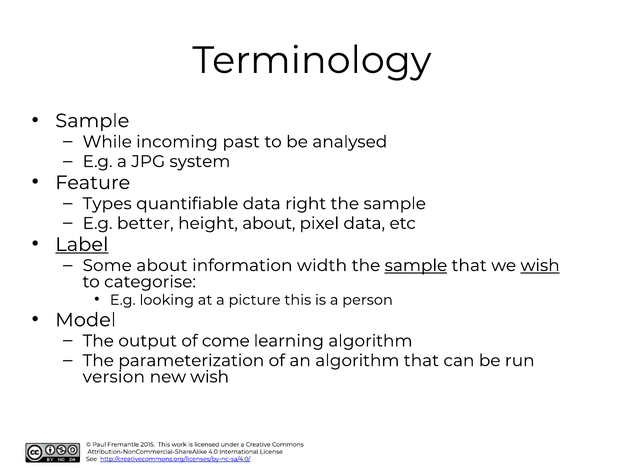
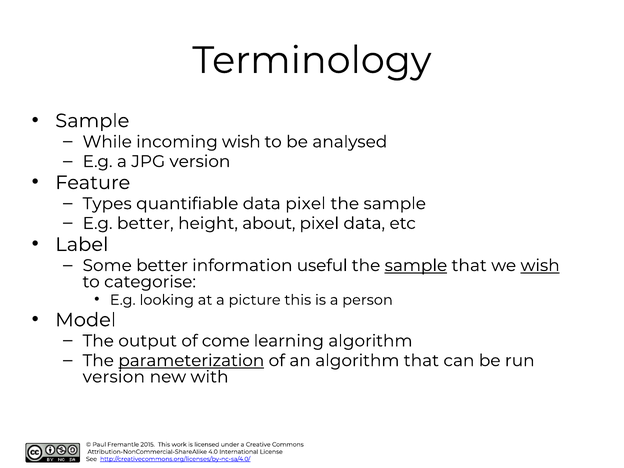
incoming past: past -> wish (241, 142)
JPG system: system -> version (200, 161)
data right: right -> pixel (306, 204)
Label underline: present -> none (82, 245)
Some about: about -> better (162, 265)
width: width -> useful (322, 265)
parameterization underline: none -> present (191, 361)
new wish: wish -> with (210, 377)
